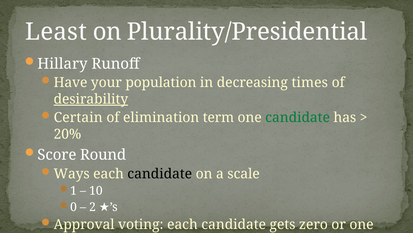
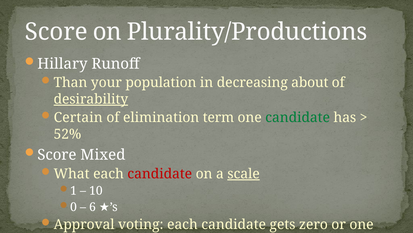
Least: Least -> Score (56, 32)
Plurality/Presidential: Plurality/Presidential -> Plurality/Productions (247, 32)
Have: Have -> Than (70, 82)
times: times -> about (310, 82)
20%: 20% -> 52% (67, 134)
Round: Round -> Mixed (103, 155)
Ways: Ways -> What (72, 173)
candidate colour: black -> red (160, 173)
scale underline: none -> present (244, 173)
2: 2 -> 6 (92, 207)
